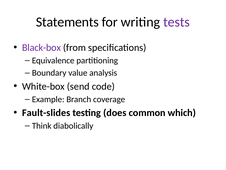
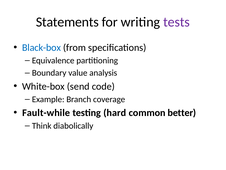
Black-box colour: purple -> blue (41, 47)
Fault-slides: Fault-slides -> Fault-while (46, 112)
does: does -> hard (115, 112)
which: which -> better (182, 112)
